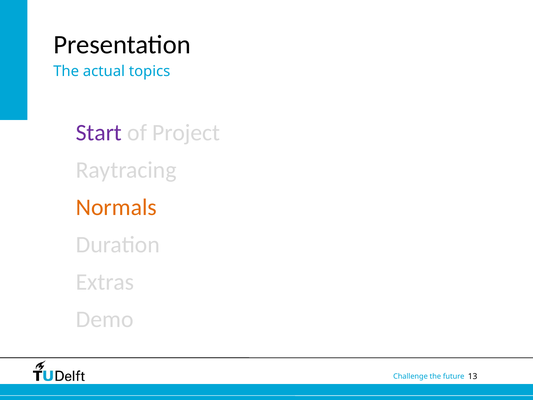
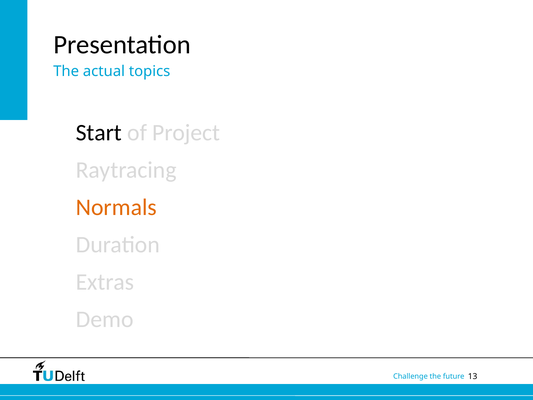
Start colour: purple -> black (99, 133)
